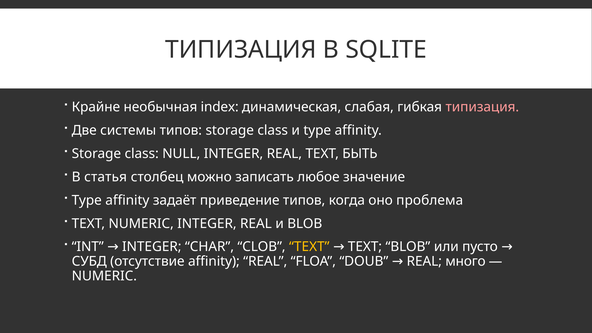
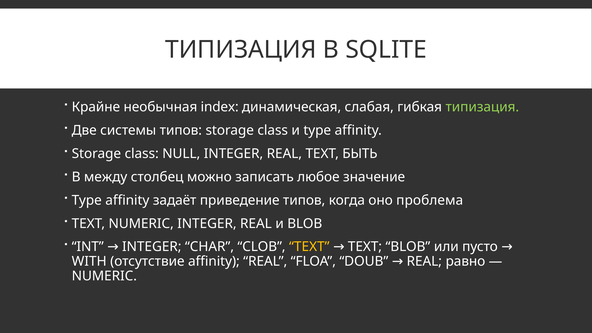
типизация colour: pink -> light green (482, 107)
статья: статья -> между (106, 177)
много: много -> равно (465, 261)
СУБД: СУБД -> WITH (89, 261)
